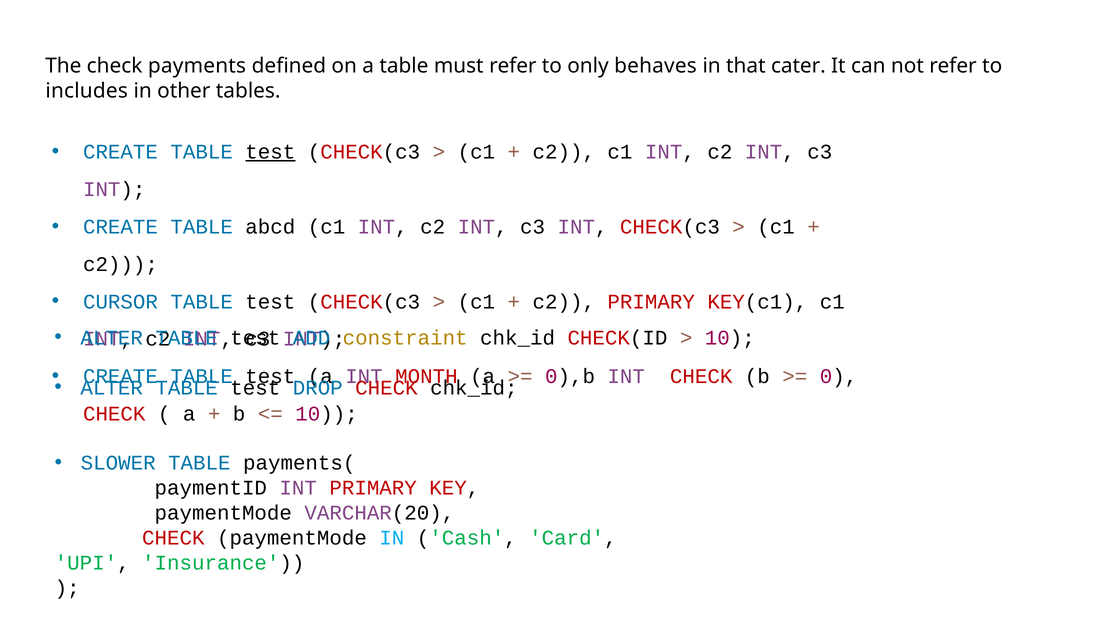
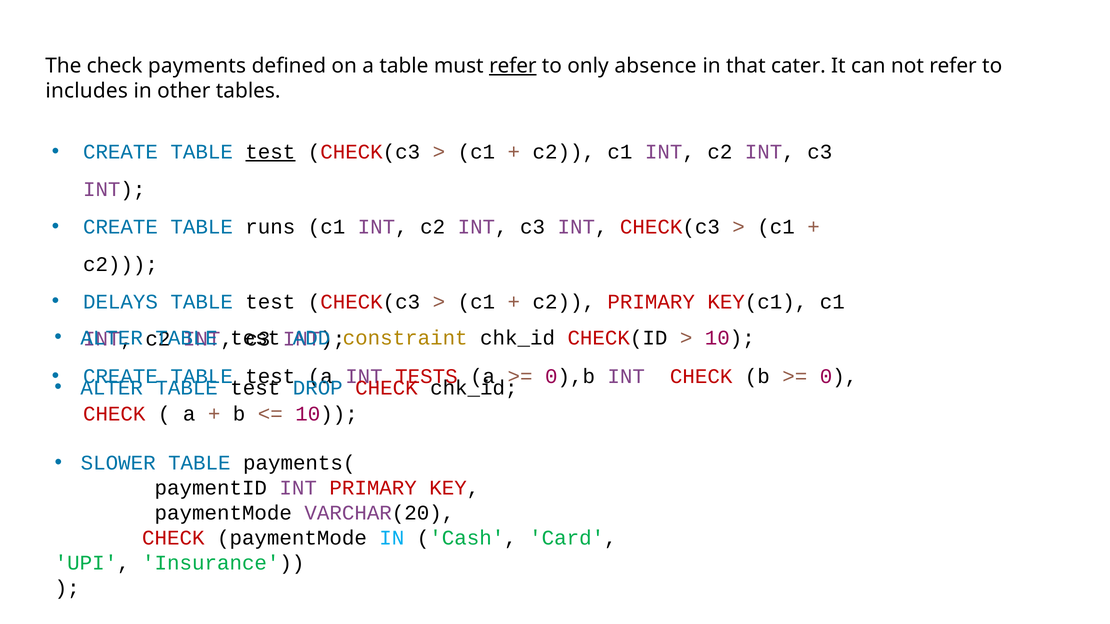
refer underline: none -> present (513, 66)
behaves: behaves -> absence (655, 66)
abcd: abcd -> runs (270, 227)
CURSOR: CURSOR -> DELAYS (120, 302)
MONTH: MONTH -> TESTS (426, 377)
